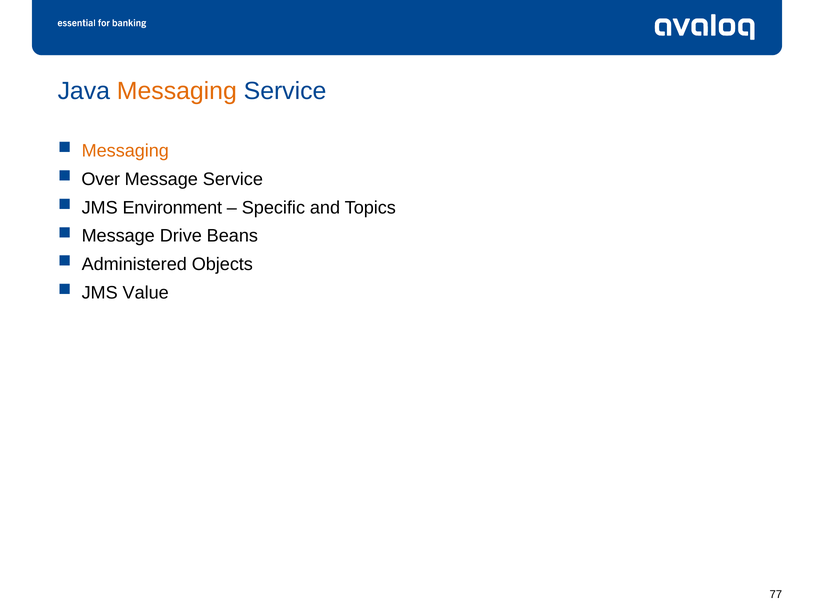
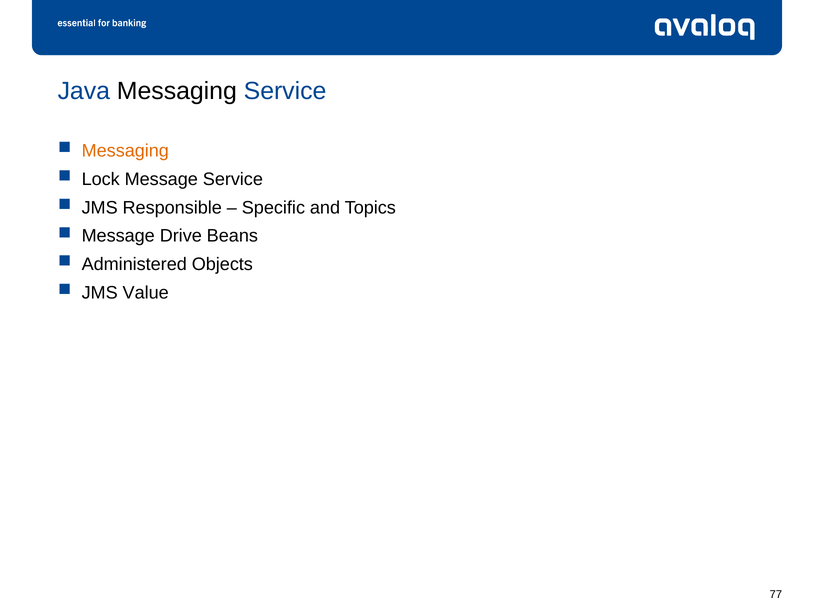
Messaging colour: orange -> black (177, 91)
Over: Over -> Lock (101, 179)
Environment: Environment -> Responsible (172, 208)
